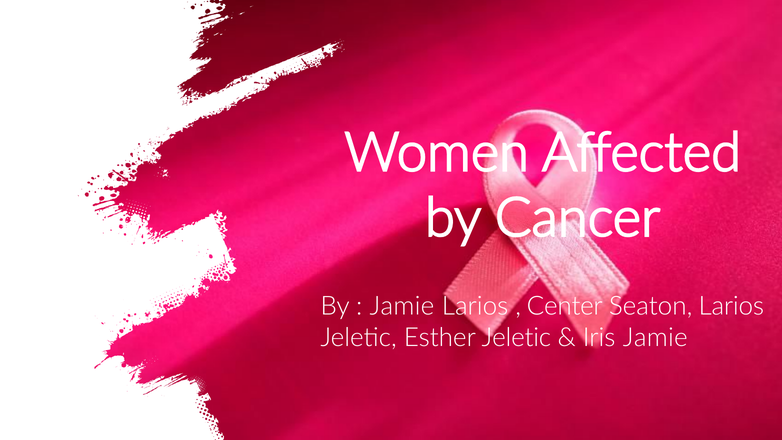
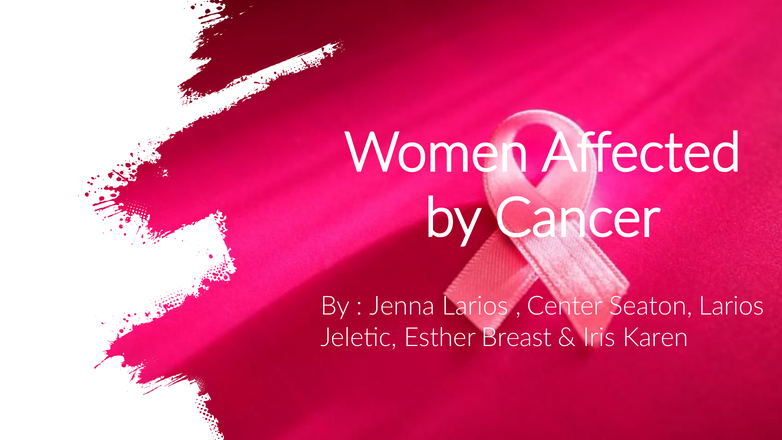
Jamie: Jamie -> Jenna (402, 306)
Esther Jeletic: Jeletic -> Breast (516, 337)
Iris Jamie: Jamie -> Karen (655, 337)
